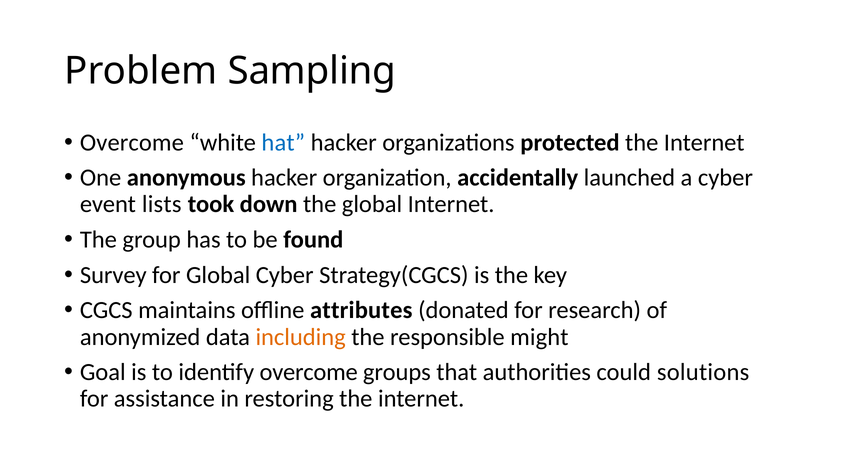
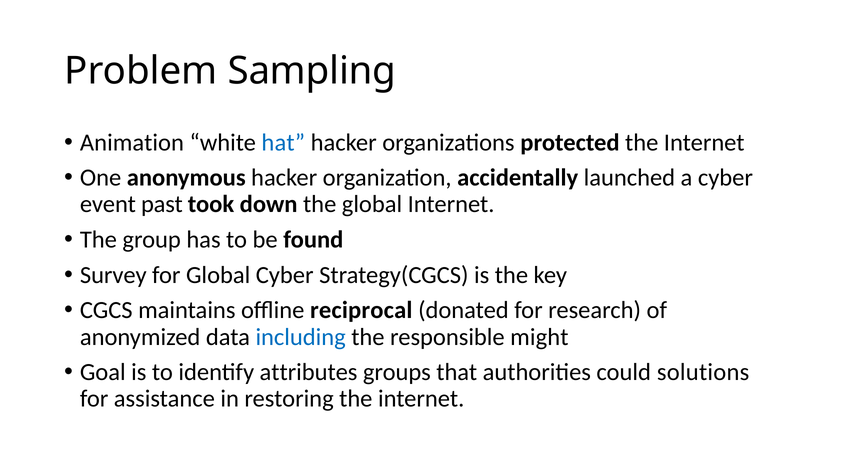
Overcome: Overcome -> Animation (132, 142)
lists: lists -> past (162, 204)
attributes: attributes -> reciprocal (361, 310)
including colour: orange -> blue (301, 337)
identify overcome: overcome -> attributes (309, 372)
